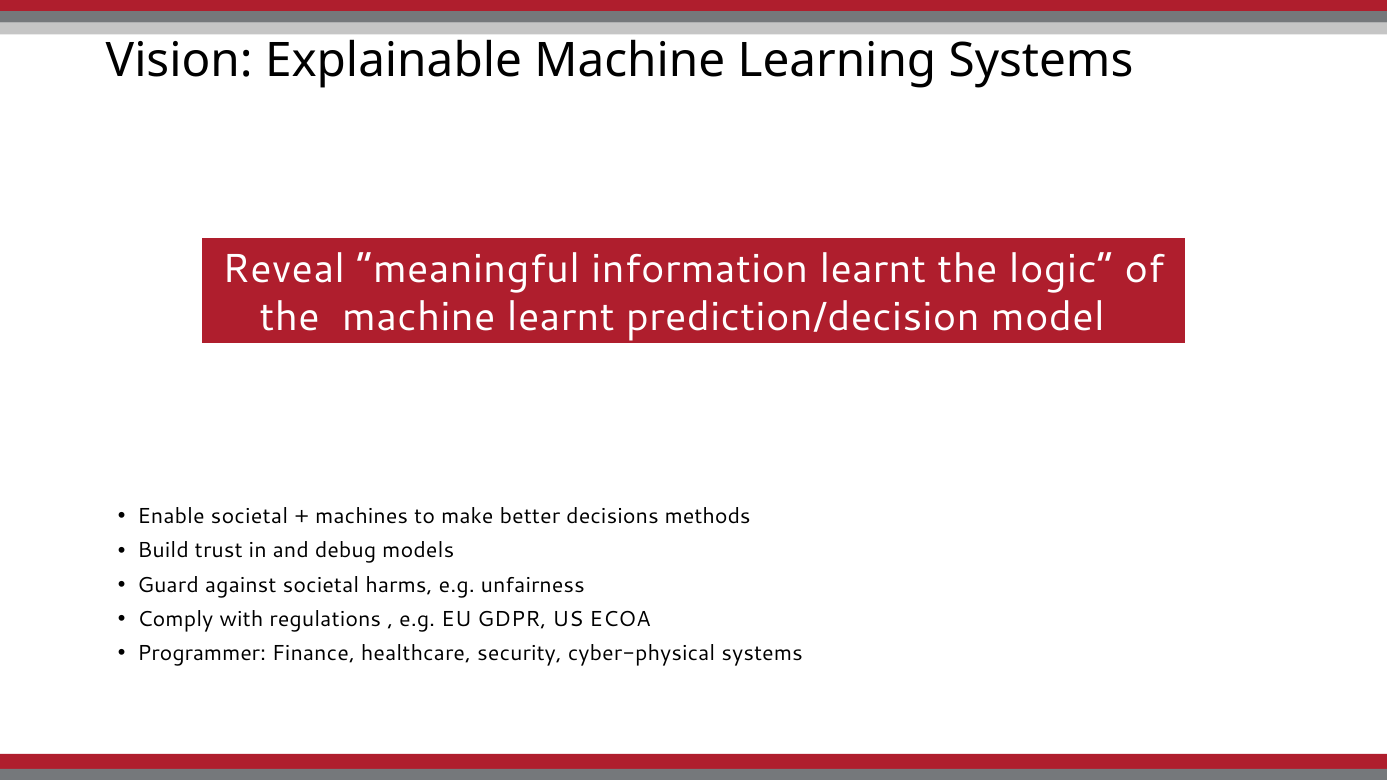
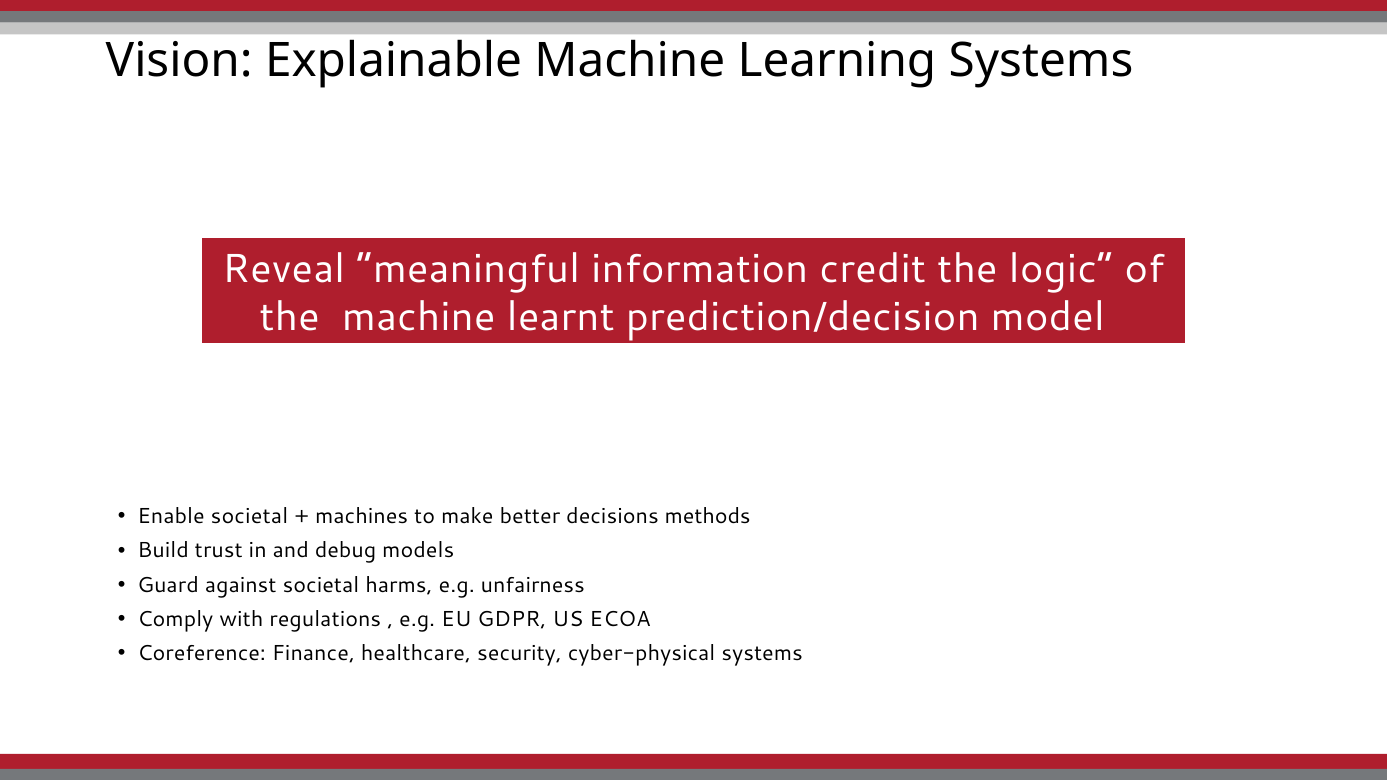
information learnt: learnt -> credit (873, 269)
Programmer: Programmer -> Coreference (202, 654)
